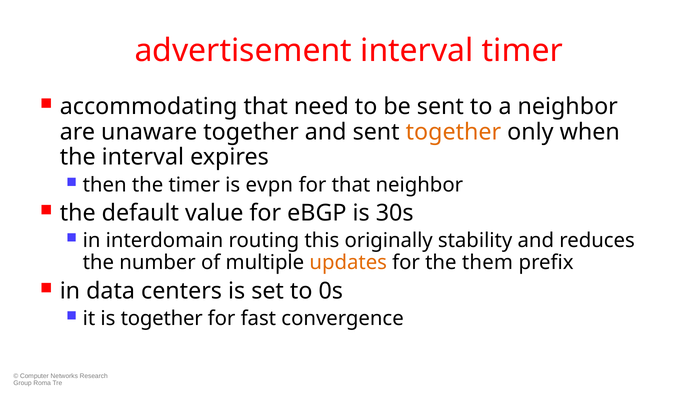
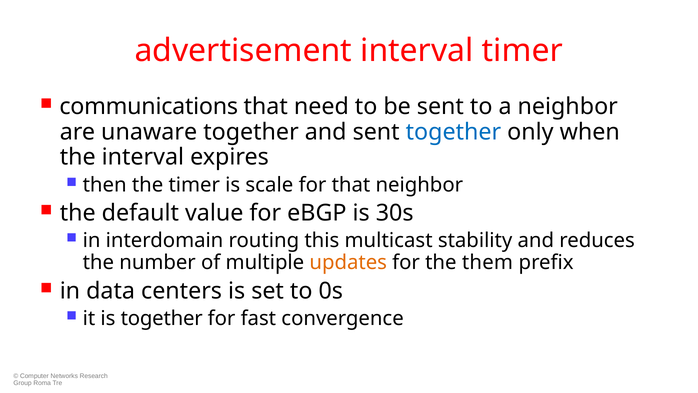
accommodating: accommodating -> communications (149, 107)
together colour: orange -> blue (453, 132)
evpn: evpn -> scale (269, 185)
originally: originally -> multicast (389, 240)
